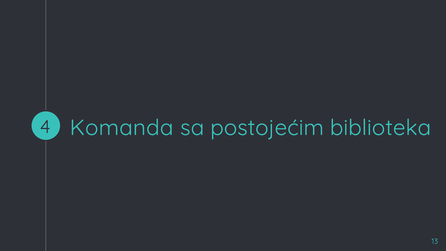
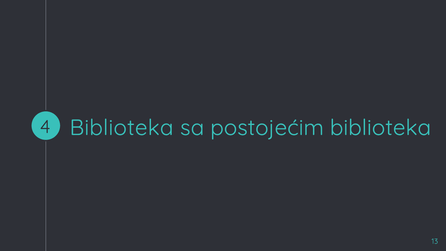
Komanda: Komanda -> Biblioteka (122, 128)
